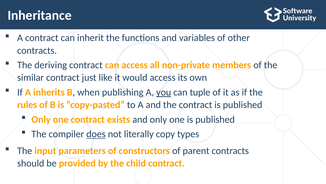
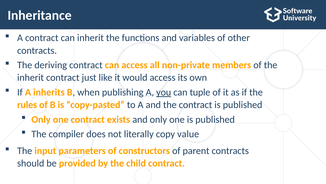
similar: similar -> inherit (31, 77)
does underline: present -> none (96, 134)
types: types -> value (188, 134)
